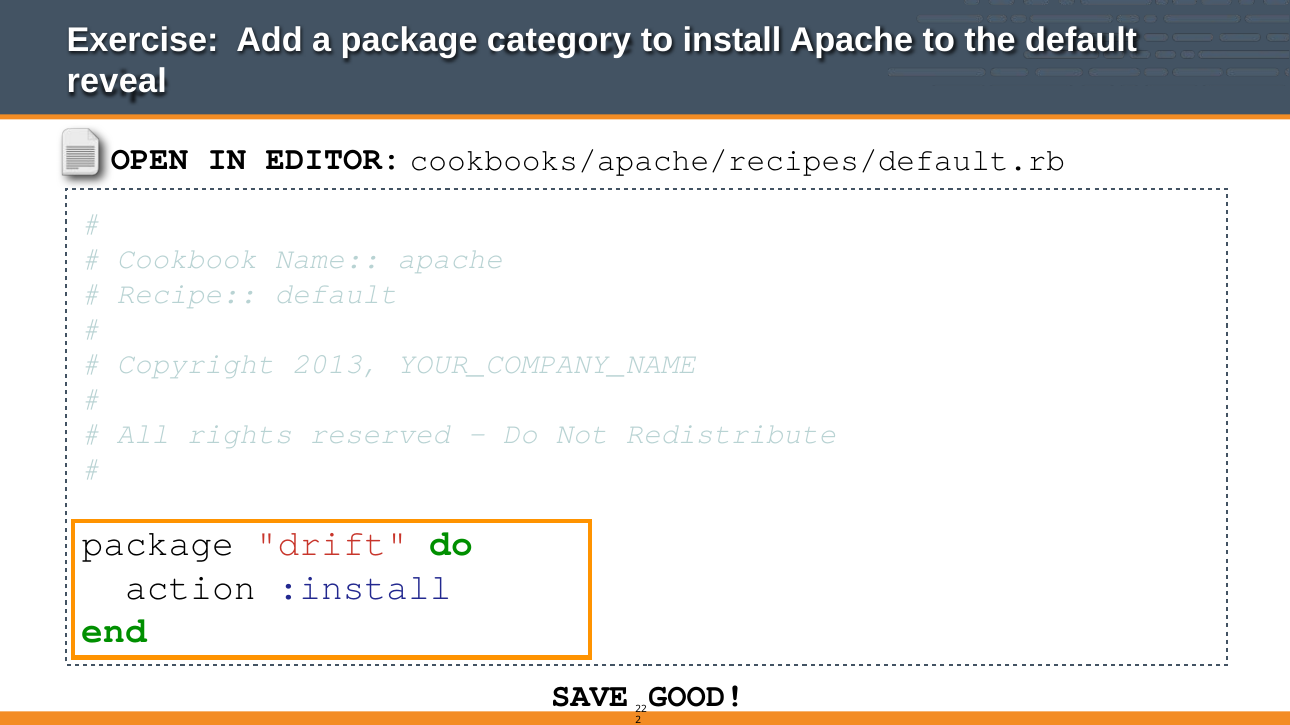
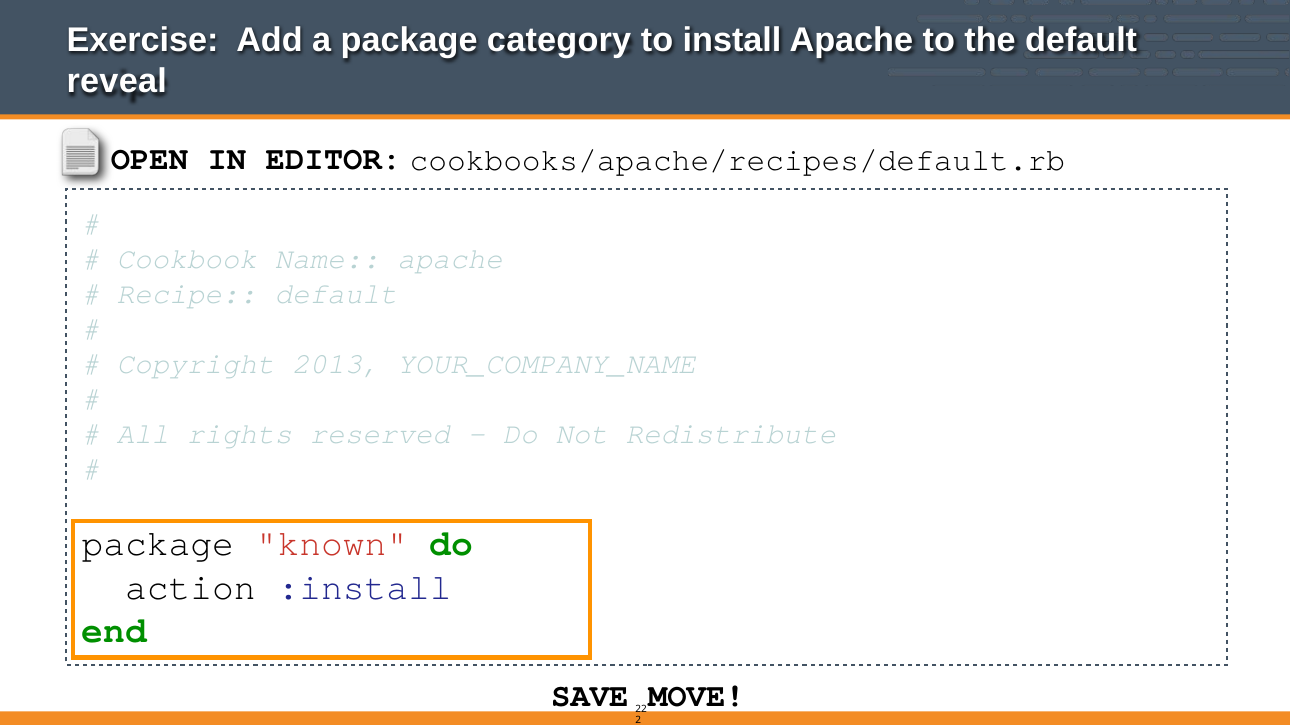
drift: drift -> known (332, 544)
GOOD: GOOD -> MOVE (696, 697)
